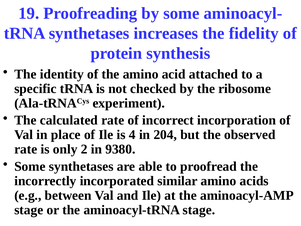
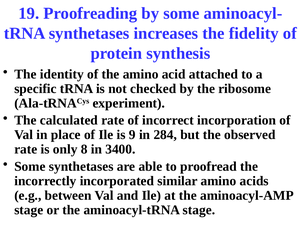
4: 4 -> 9 (132, 135)
204: 204 -> 284 (165, 135)
2: 2 -> 8 (84, 149)
9380: 9380 -> 3400 (120, 149)
